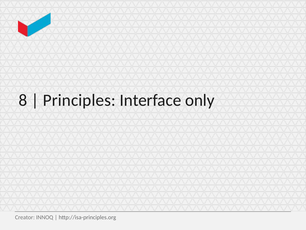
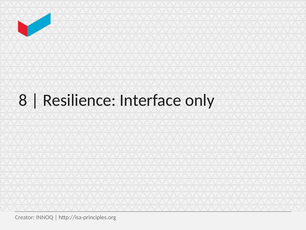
Principles: Principles -> Resilience (79, 100)
